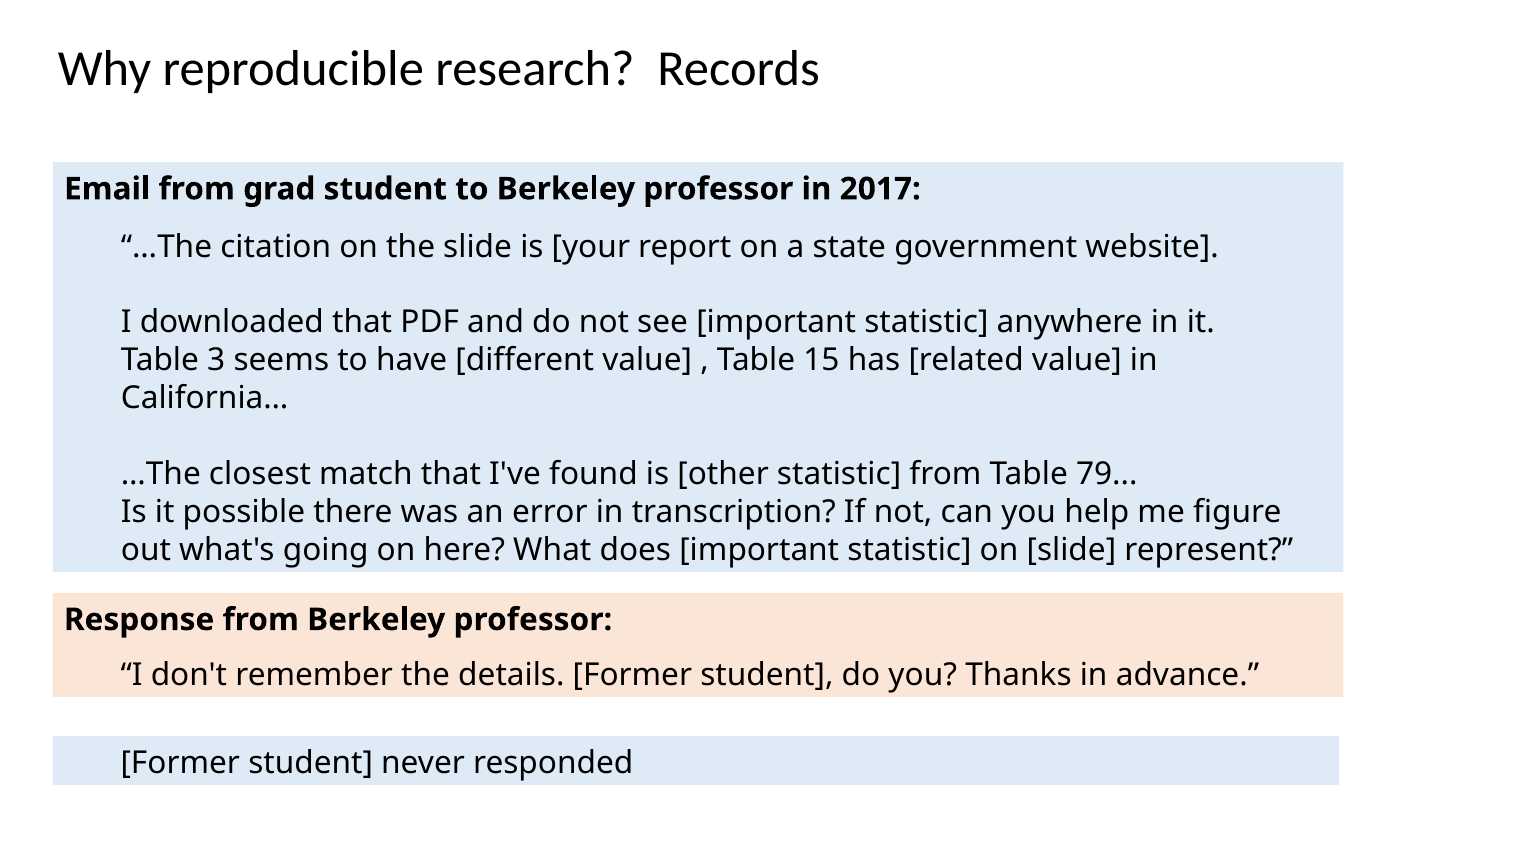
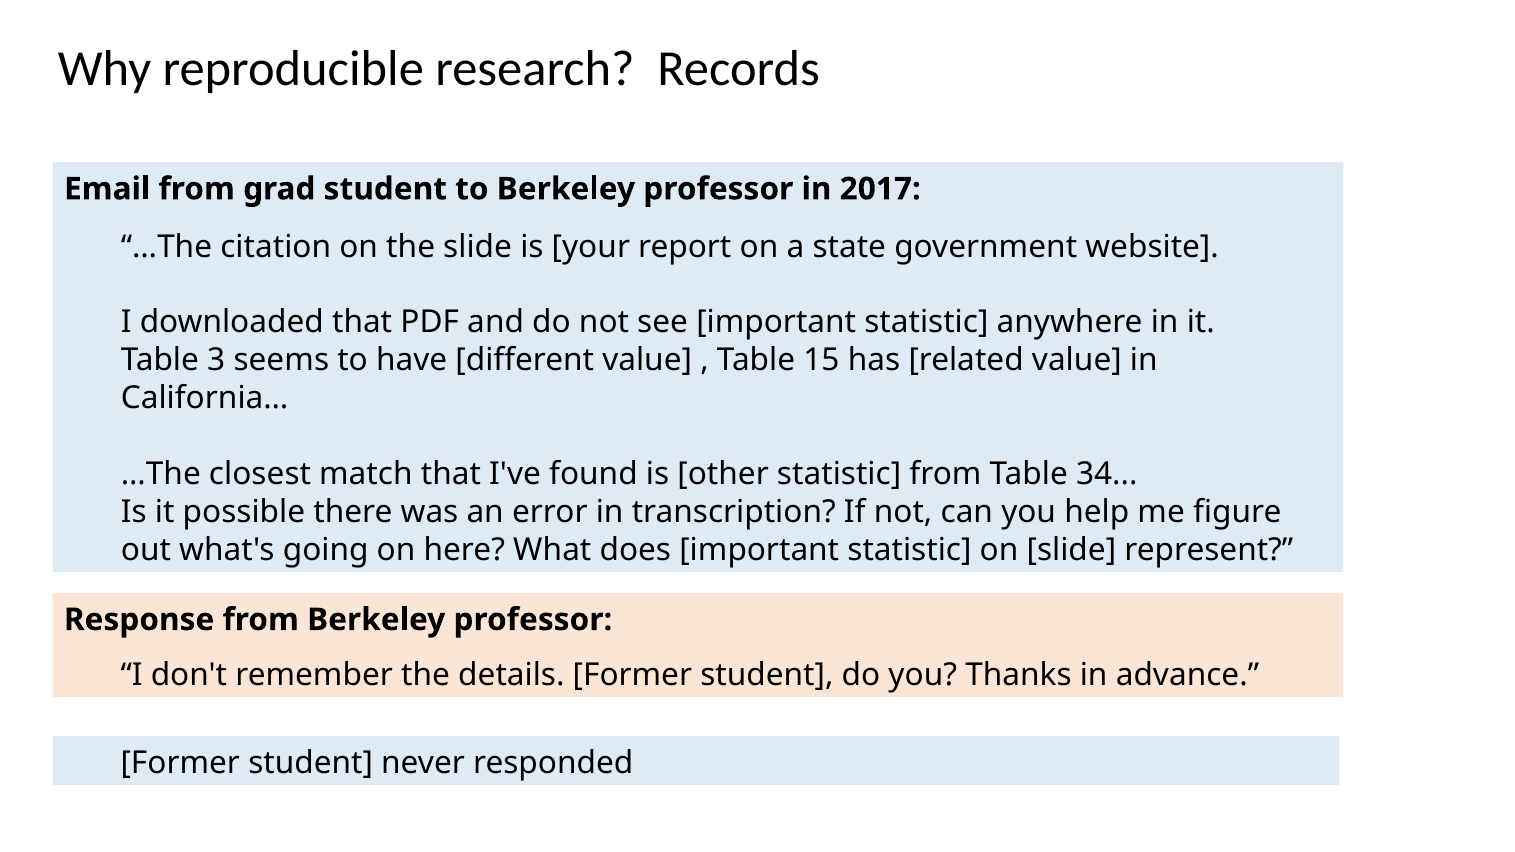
79: 79 -> 34 (1107, 474)
